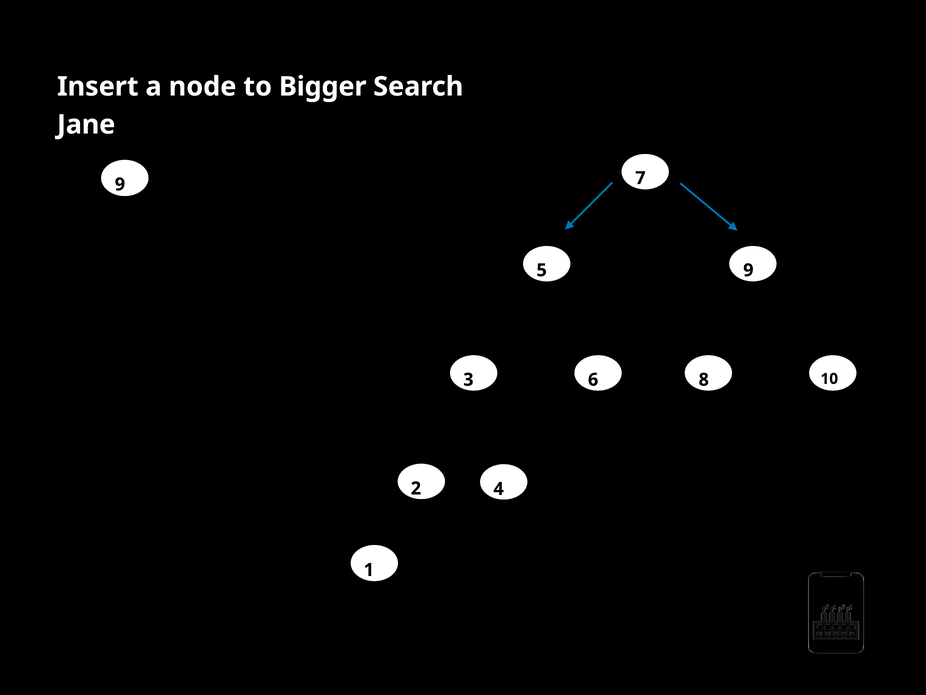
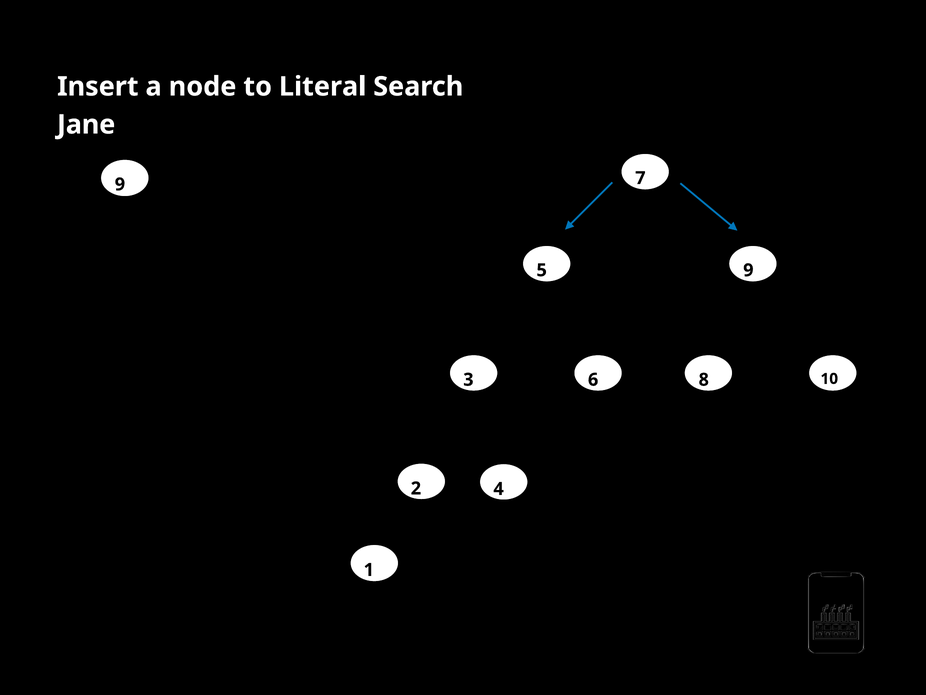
to Bigger: Bigger -> Literal (323, 87)
